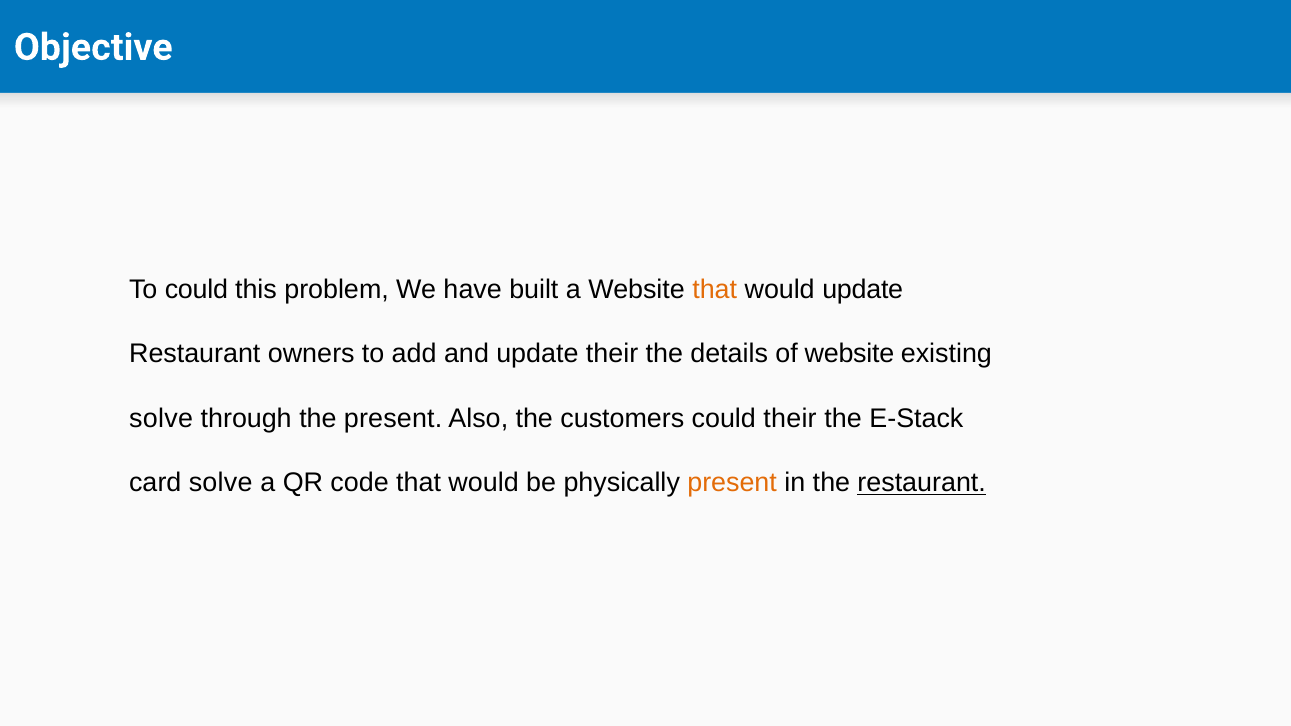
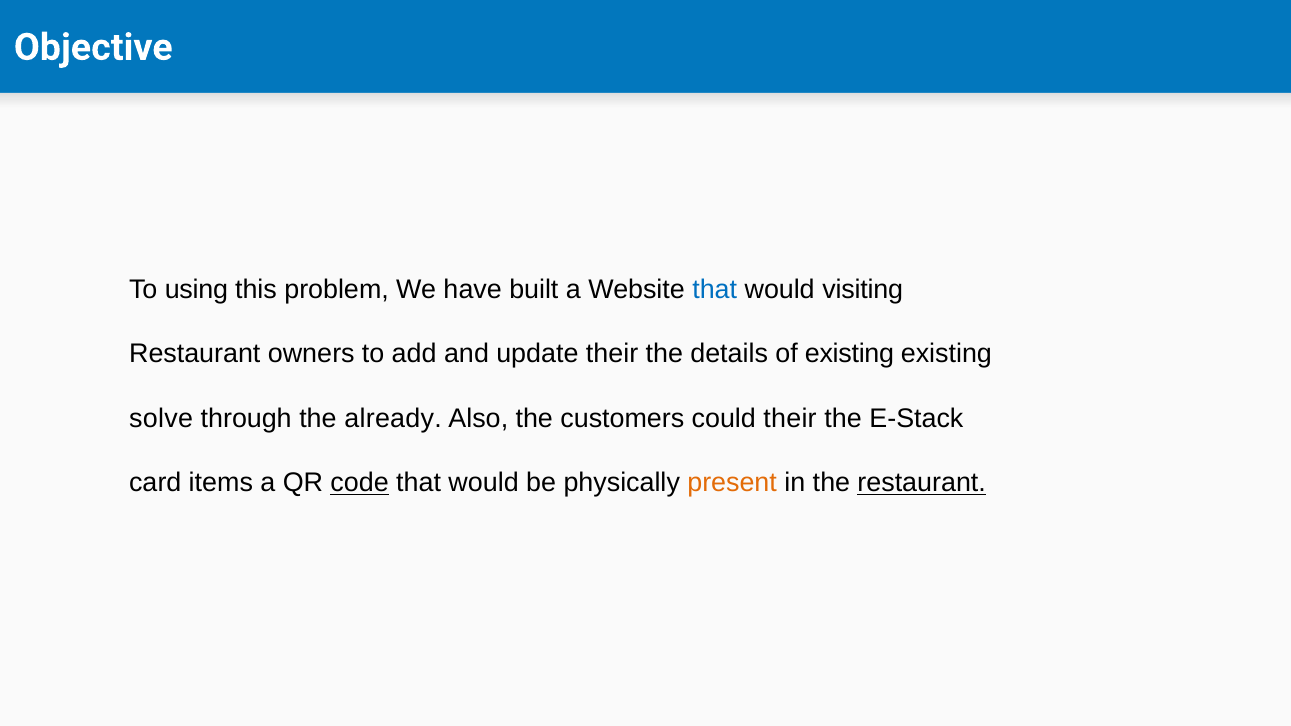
To could: could -> using (196, 289)
that colour: orange -> blue (715, 289)
would update: update -> visiting (863, 289)
of website: website -> existing (849, 354)
the present: present -> already (393, 419)
card solve: solve -> items (221, 483)
code underline: none -> present (360, 483)
